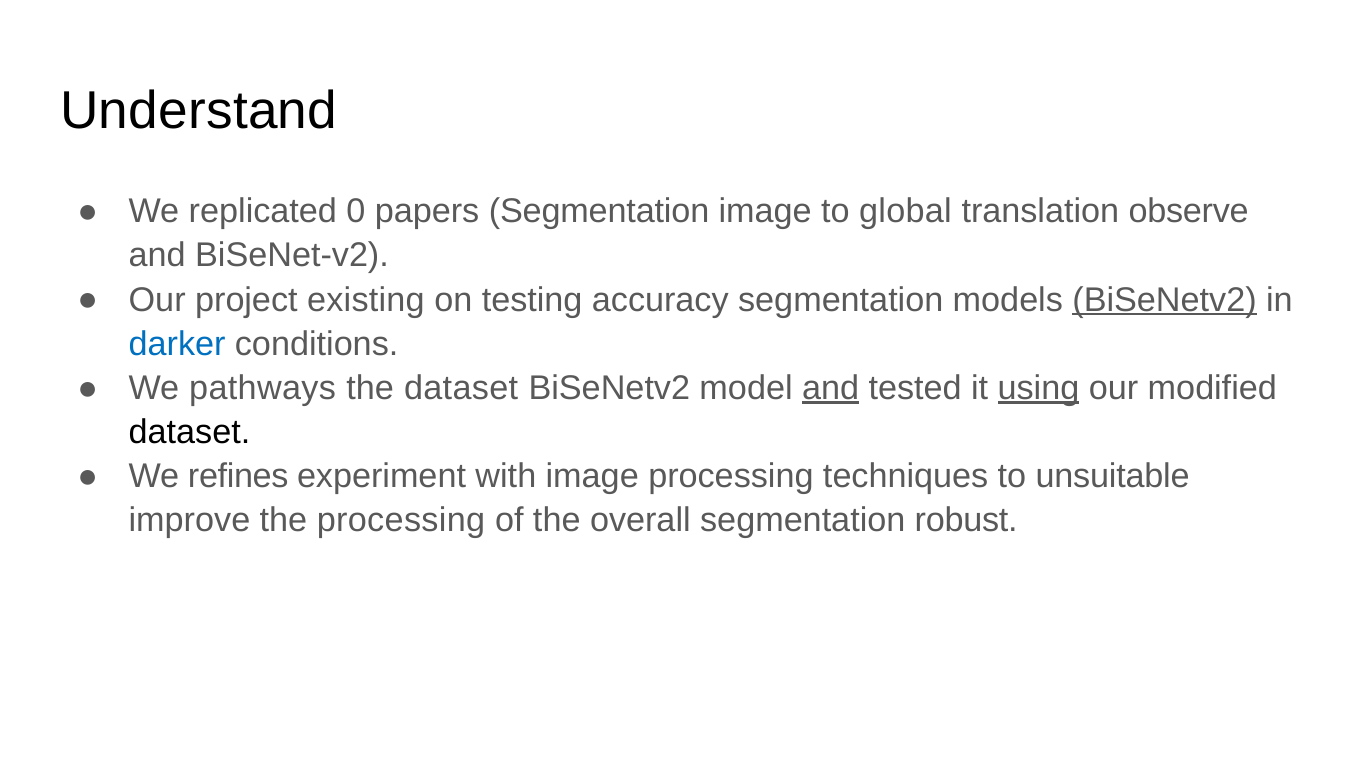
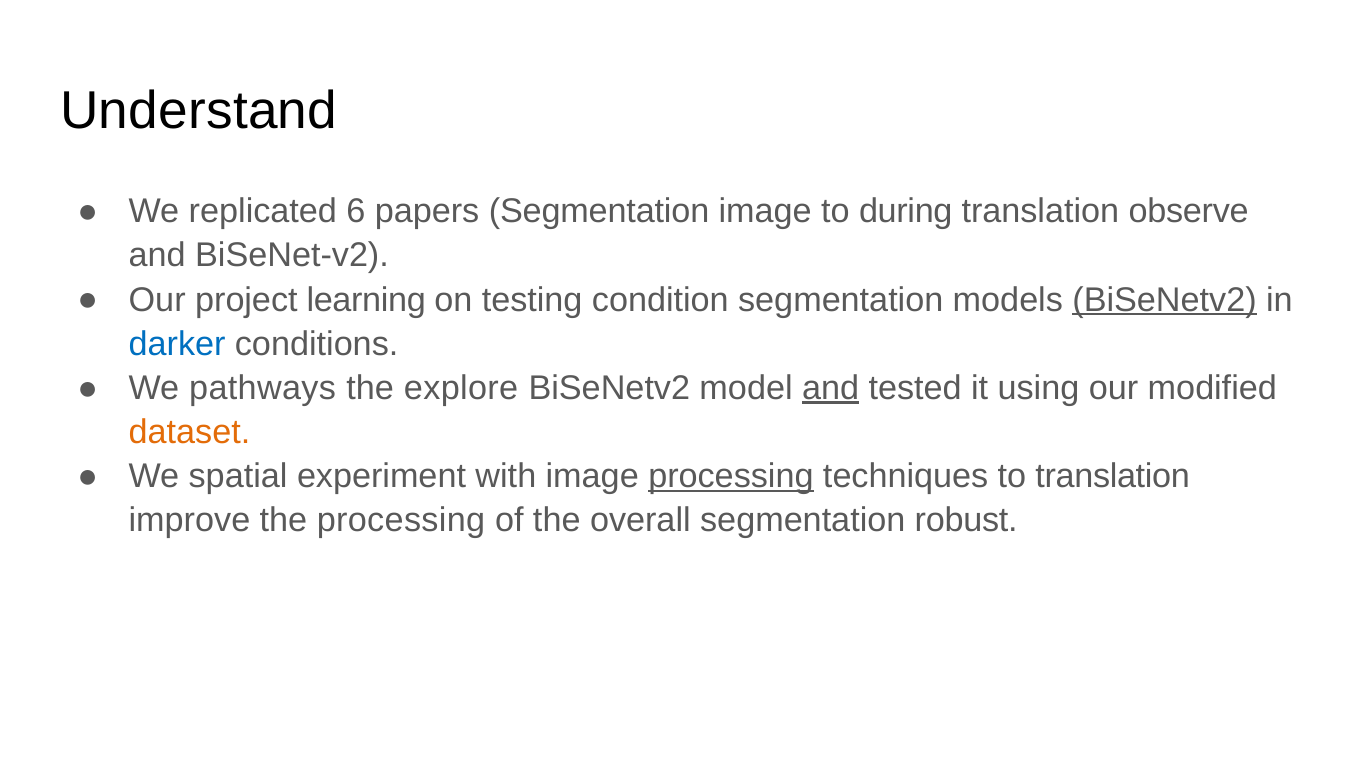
0: 0 -> 6 (356, 212)
global: global -> during (906, 212)
existing: existing -> learning (366, 300)
accuracy: accuracy -> condition (660, 300)
the dataset: dataset -> explore (461, 388)
using underline: present -> none (1038, 388)
dataset colour: black -> orange (189, 432)
refines: refines -> spatial (238, 476)
processing underline: none -> present (731, 476)
to unsuitable: unsuitable -> translation (1113, 476)
